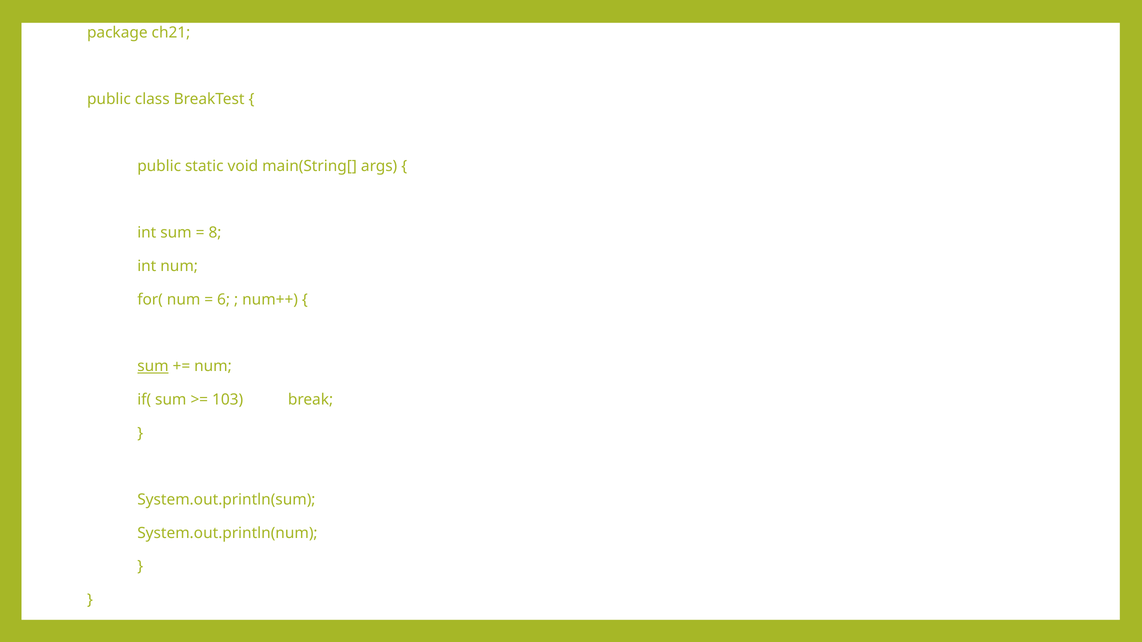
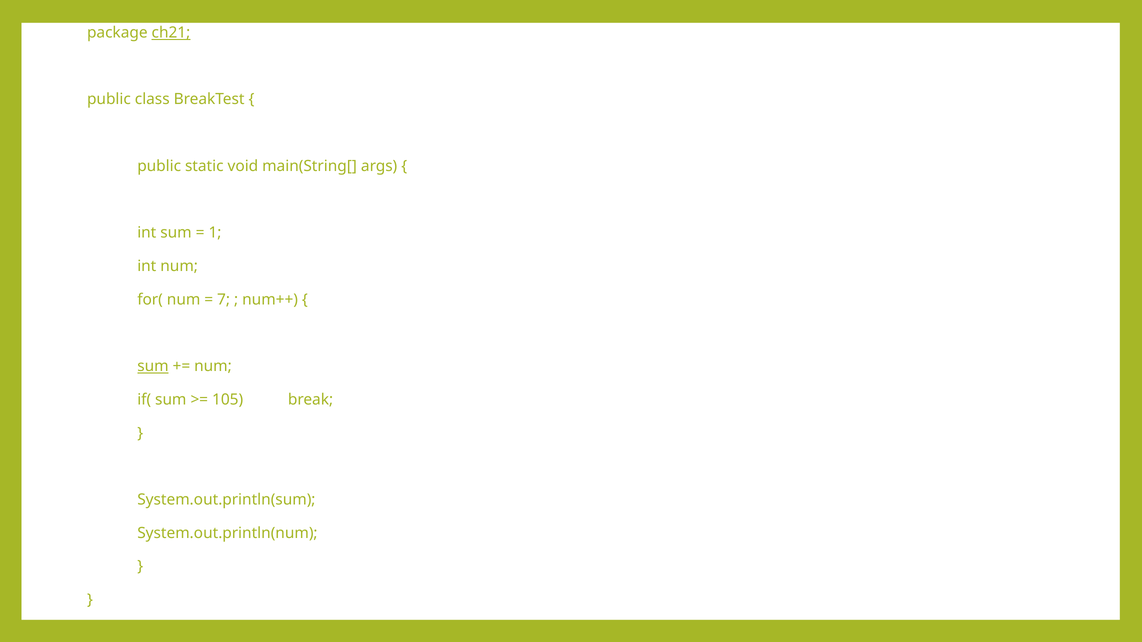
ch21 underline: none -> present (171, 33)
8: 8 -> 1 (215, 233)
6: 6 -> 7 (224, 300)
103: 103 -> 105 (228, 400)
